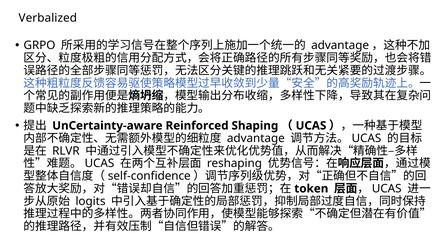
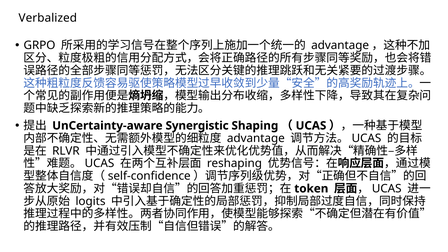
Reinforced: Reinforced -> Synergistic (197, 126)
